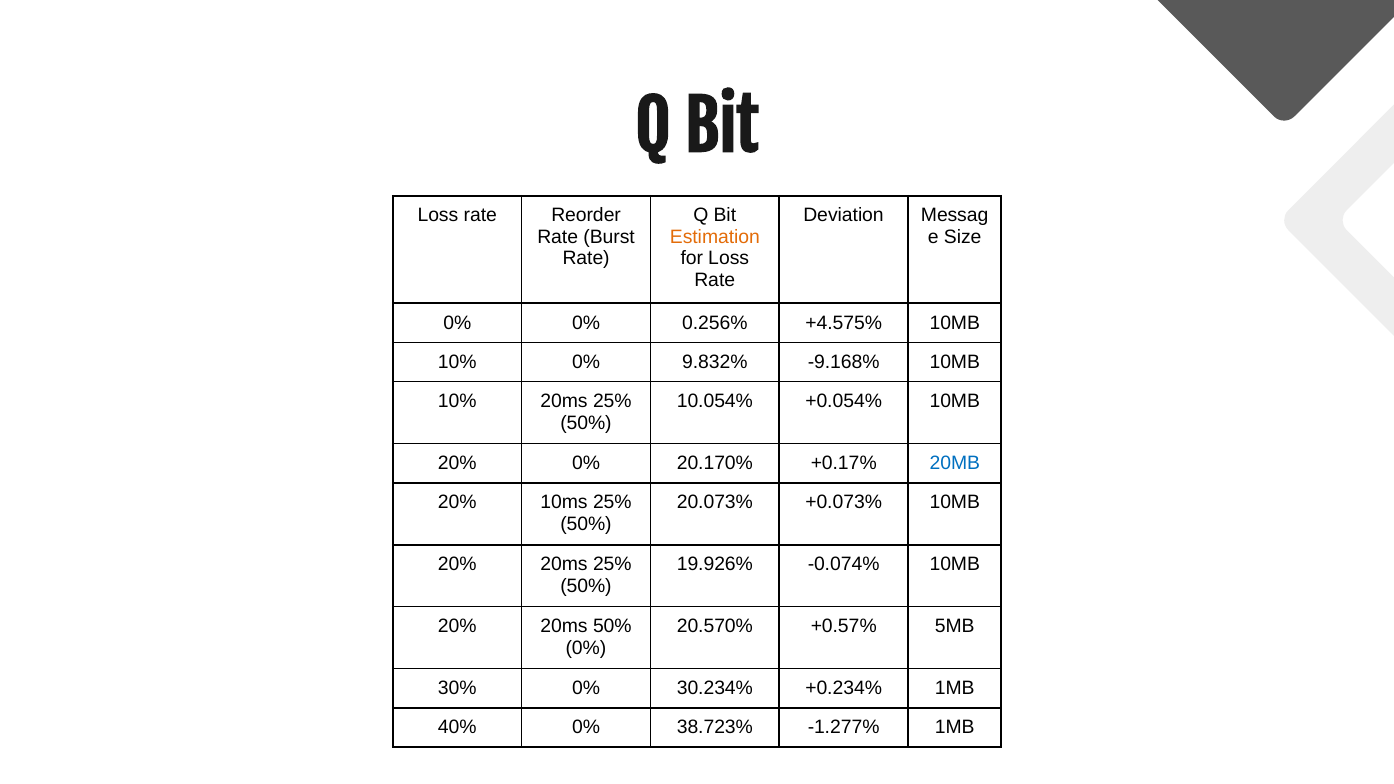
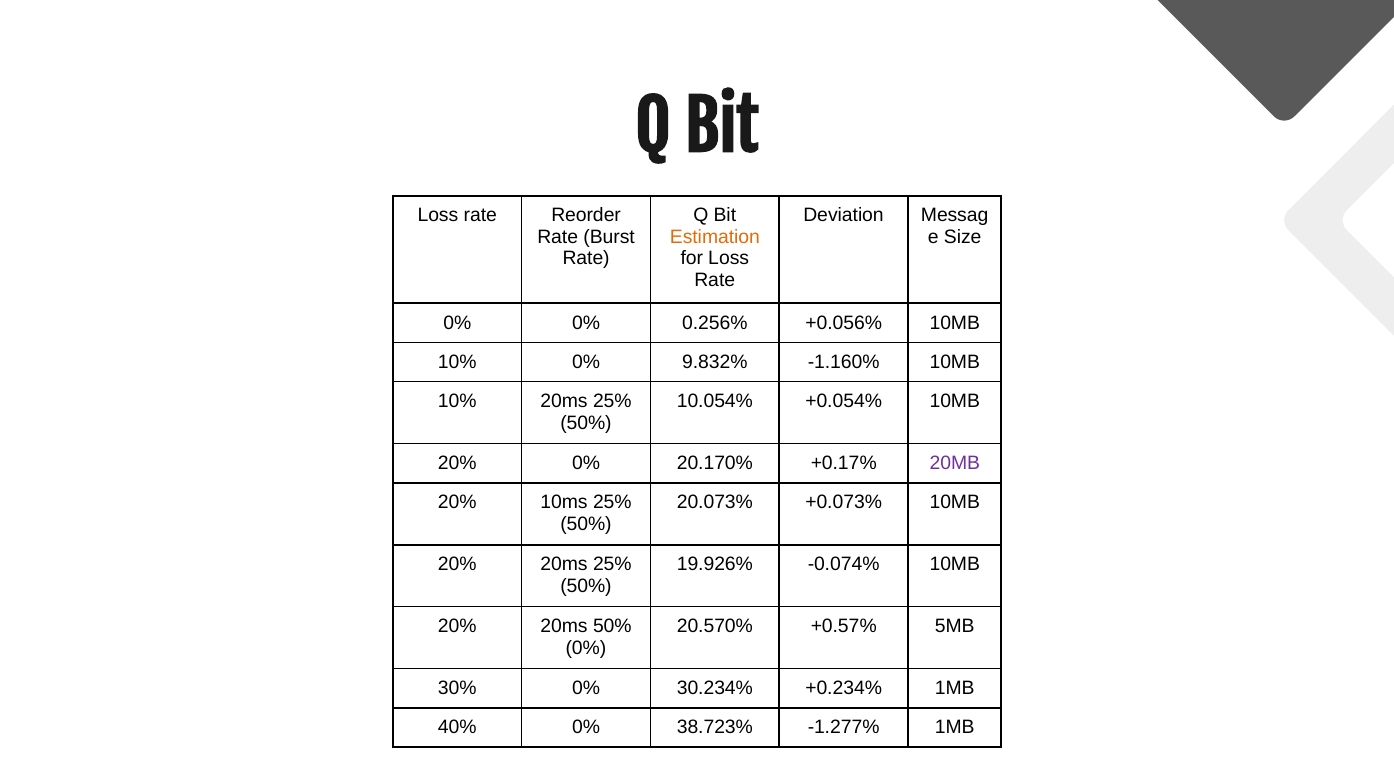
+4.575%: +4.575% -> +0.056% (844, 323)
-9.168%: -9.168% -> -1.160% (844, 362)
20MB colour: blue -> purple (955, 463)
